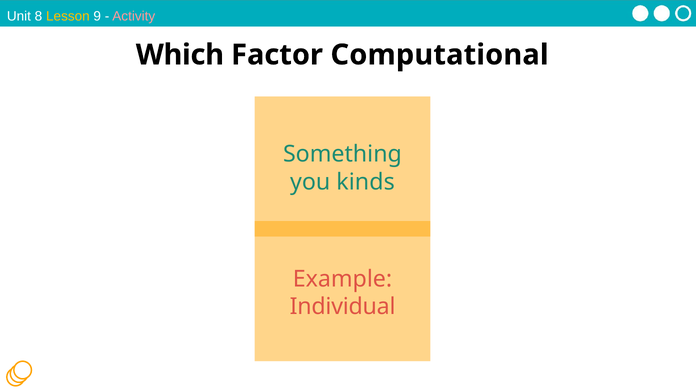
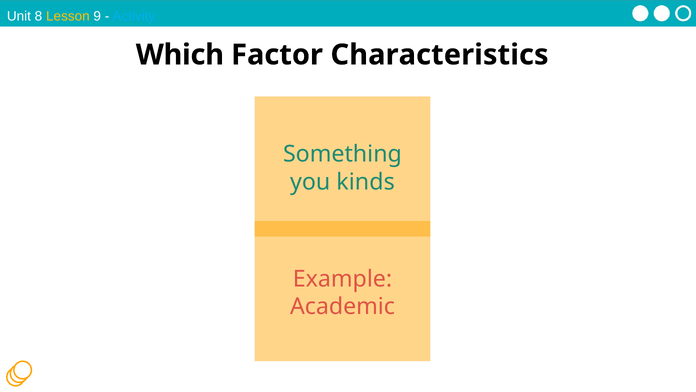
Activity colour: pink -> light blue (134, 16)
Computational: Computational -> Characteristics (440, 55)
Individual: Individual -> Academic (343, 306)
